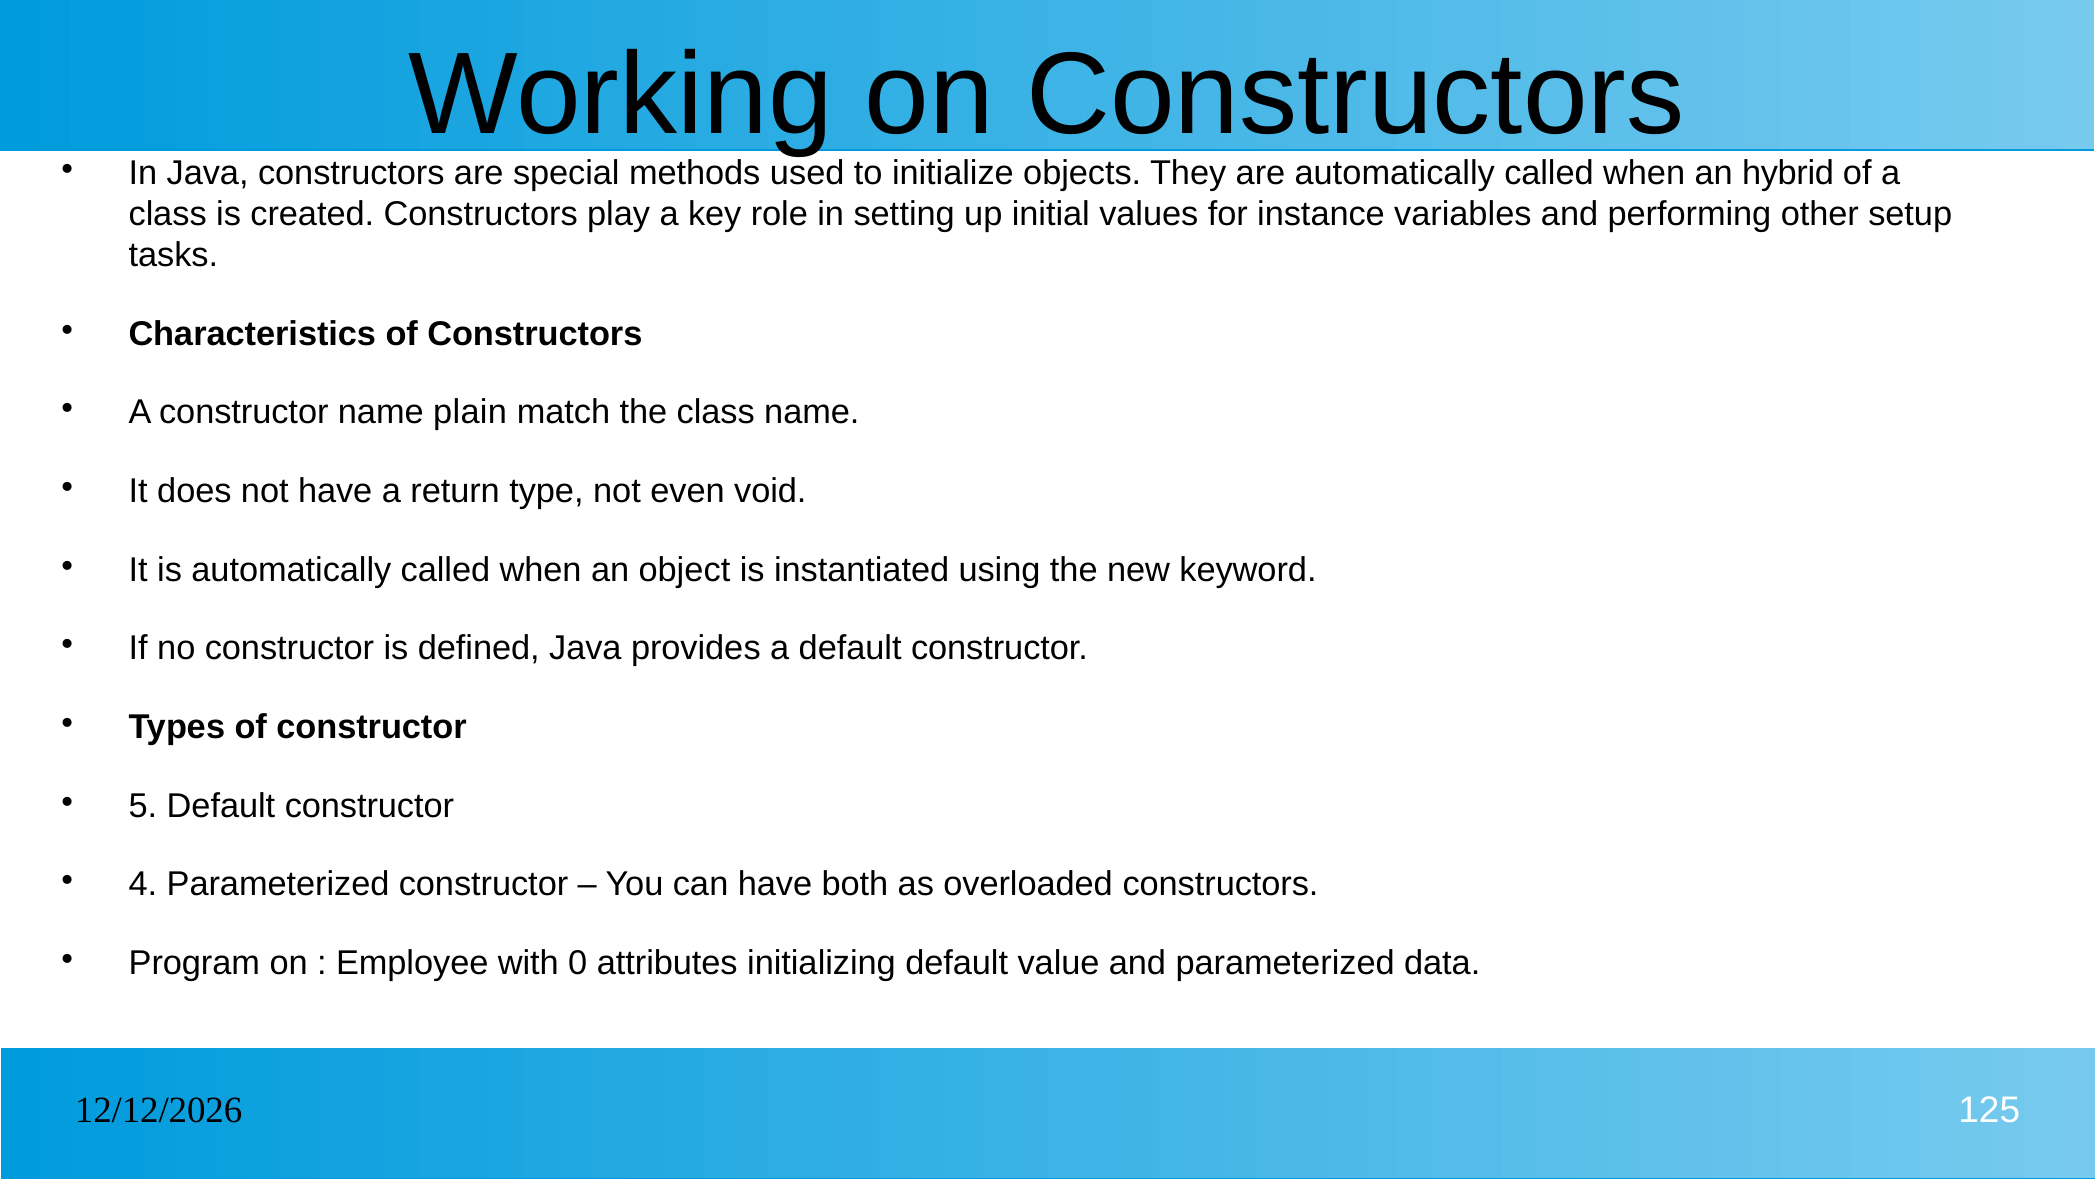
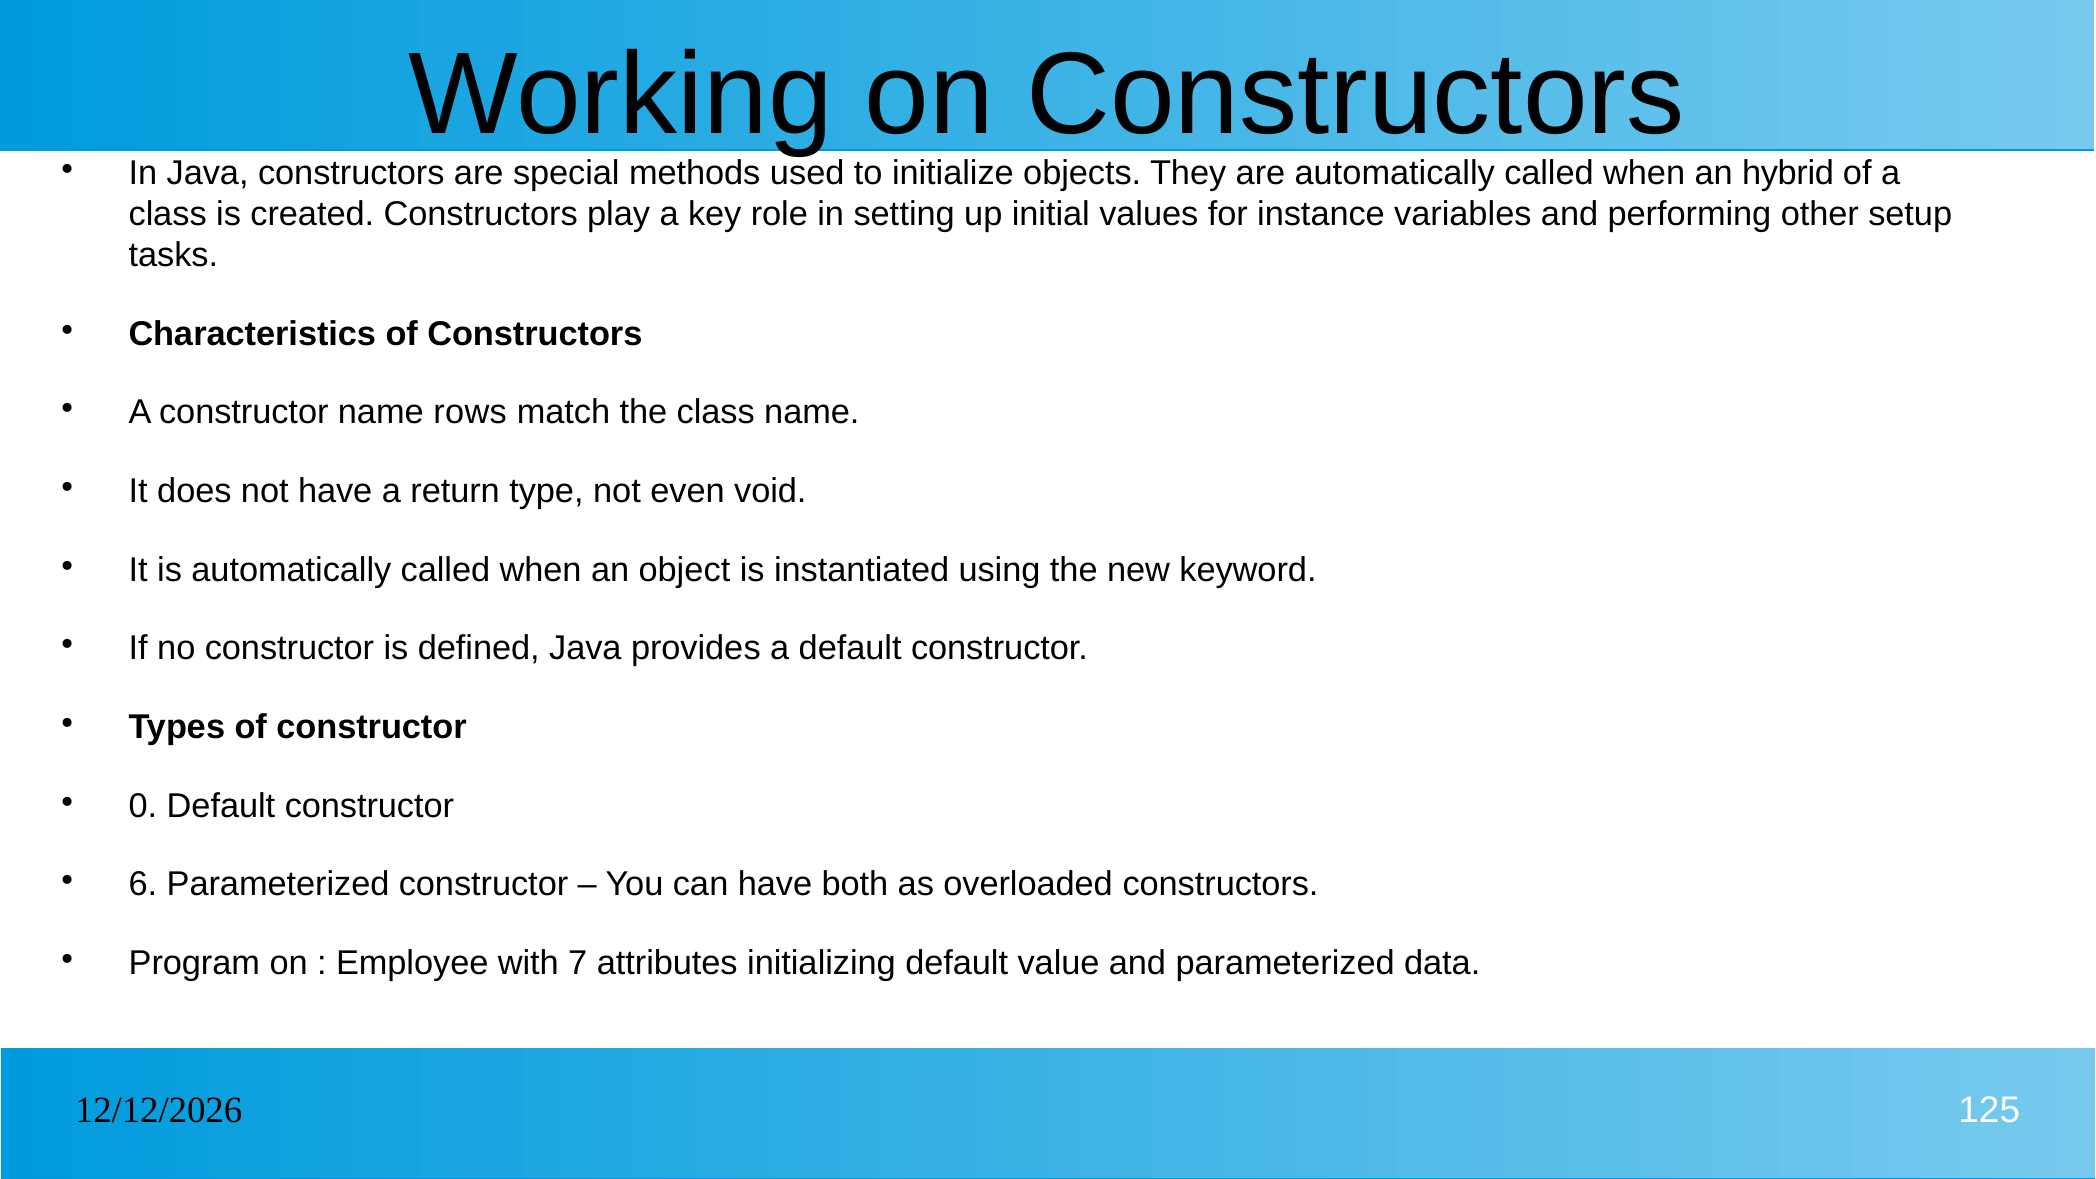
plain: plain -> rows (470, 413)
5: 5 -> 0 (143, 806)
4: 4 -> 6 (143, 885)
0: 0 -> 7 (578, 963)
